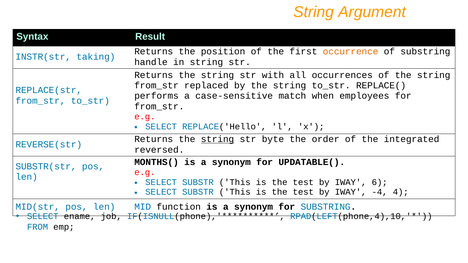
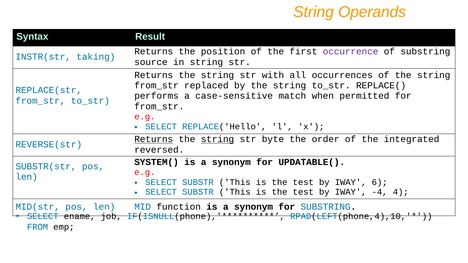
Argument: Argument -> Operands (372, 12)
occurrence colour: orange -> purple (351, 52)
handle: handle -> source (151, 62)
employees: employees -> permitted (364, 96)
Returns underline: none -> present (154, 139)
MONTHS(: MONTHS( -> SYSTEM( (157, 162)
